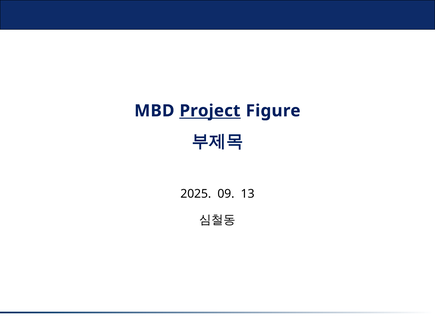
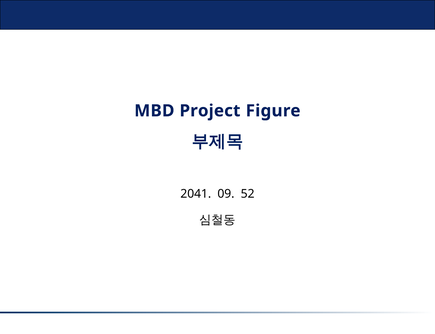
Project underline: present -> none (210, 111)
2025: 2025 -> 2041 (196, 194)
13: 13 -> 52 (248, 194)
